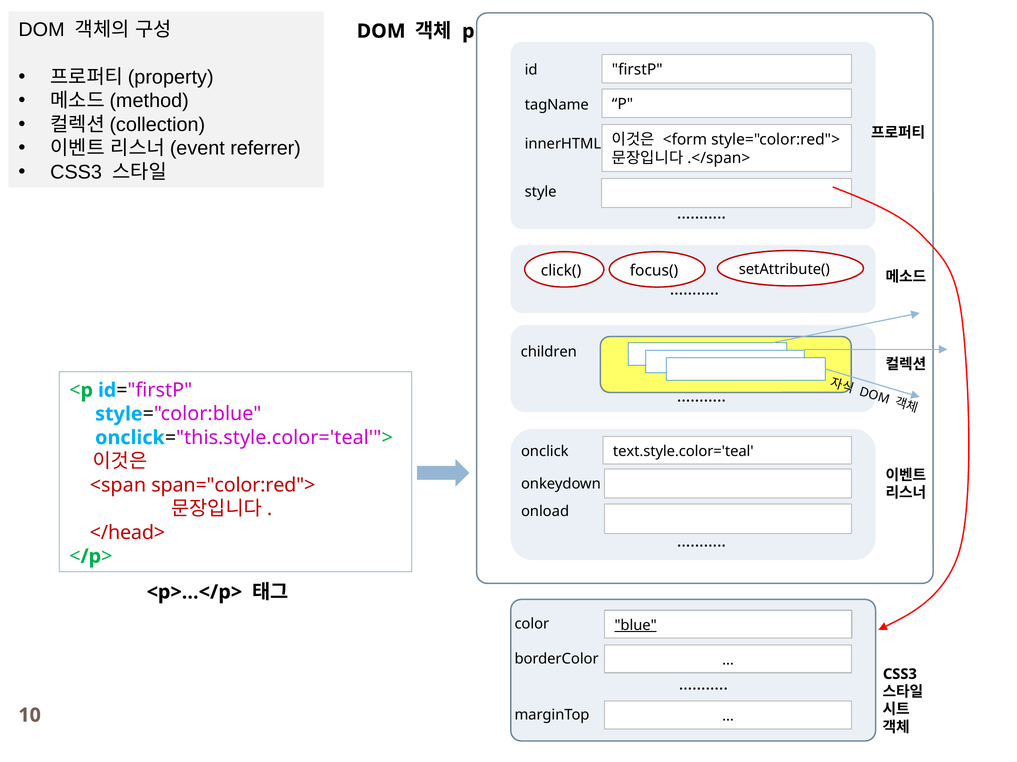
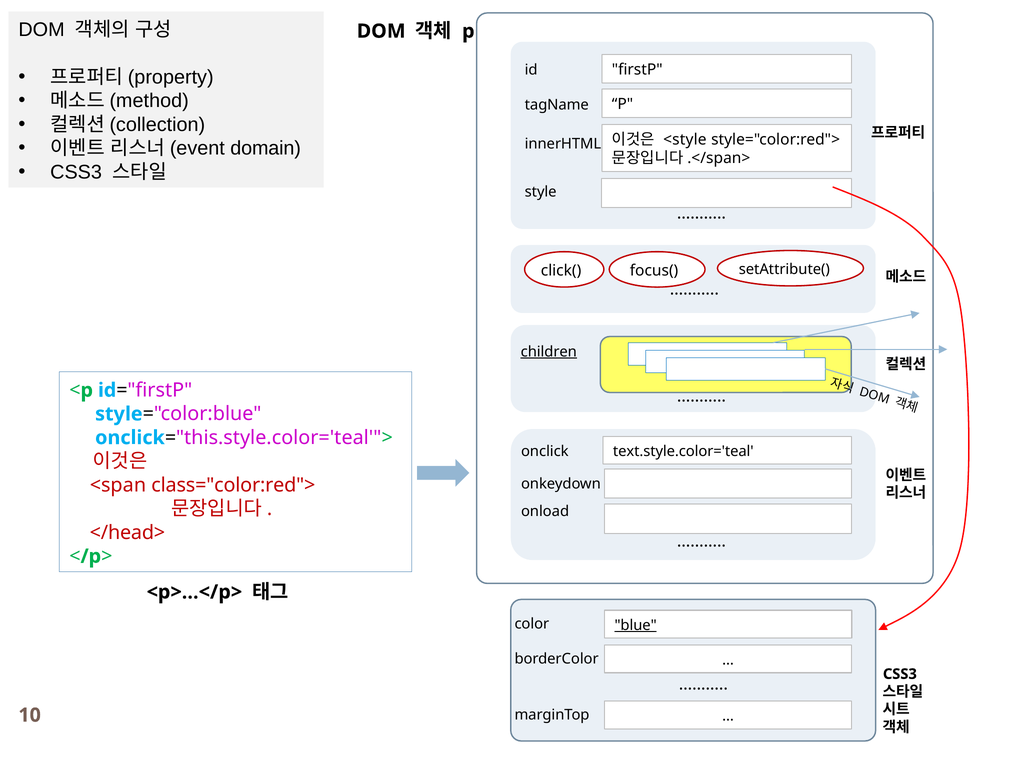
<form: <form -> <style (685, 140)
referrer: referrer -> domain (266, 149)
children underline: none -> present (549, 352)
span="color:red">: span="color:red"> -> class="color:red"> (233, 486)
